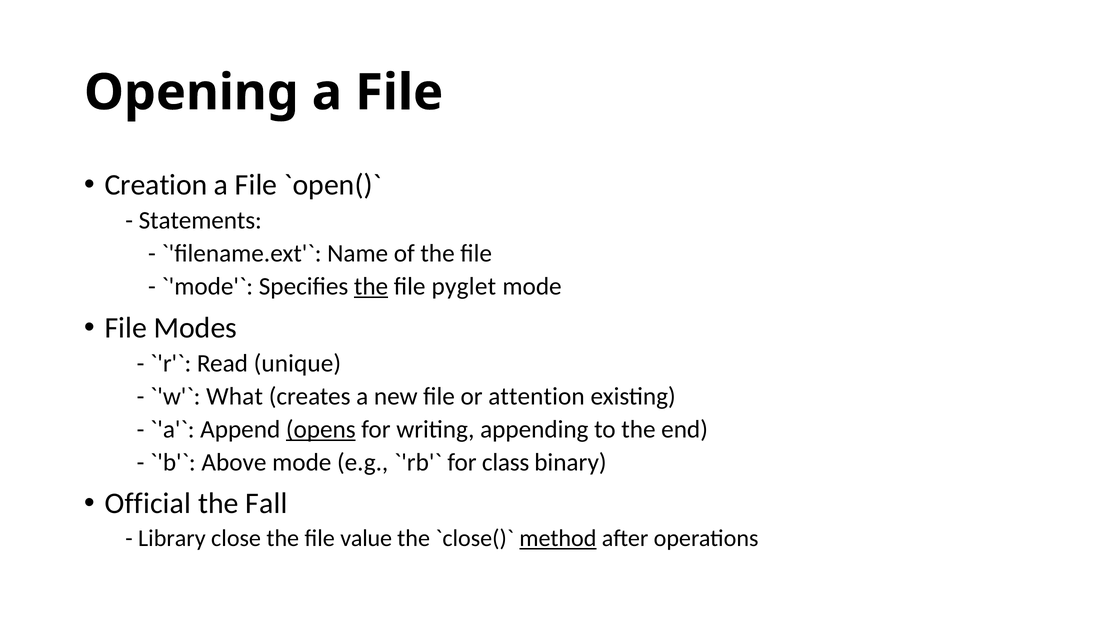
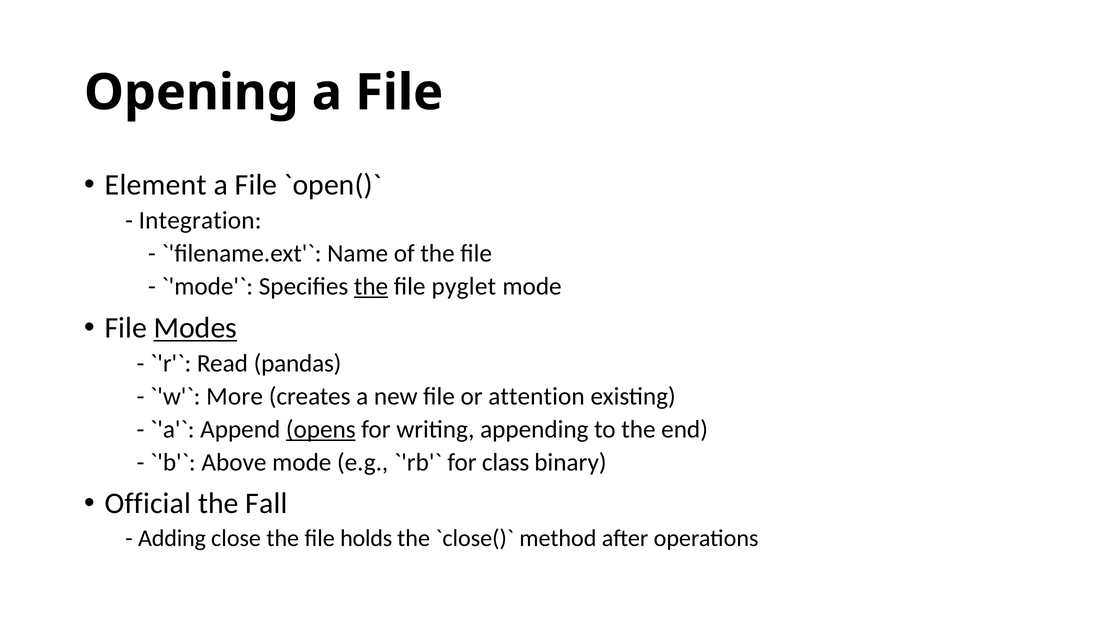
Creation: Creation -> Element (156, 185)
Statements: Statements -> Integration (200, 221)
Modes underline: none -> present (195, 328)
unique: unique -> pandas (298, 363)
What: What -> More (235, 396)
Library: Library -> Adding (172, 538)
value: value -> holds (366, 538)
method underline: present -> none (558, 538)
